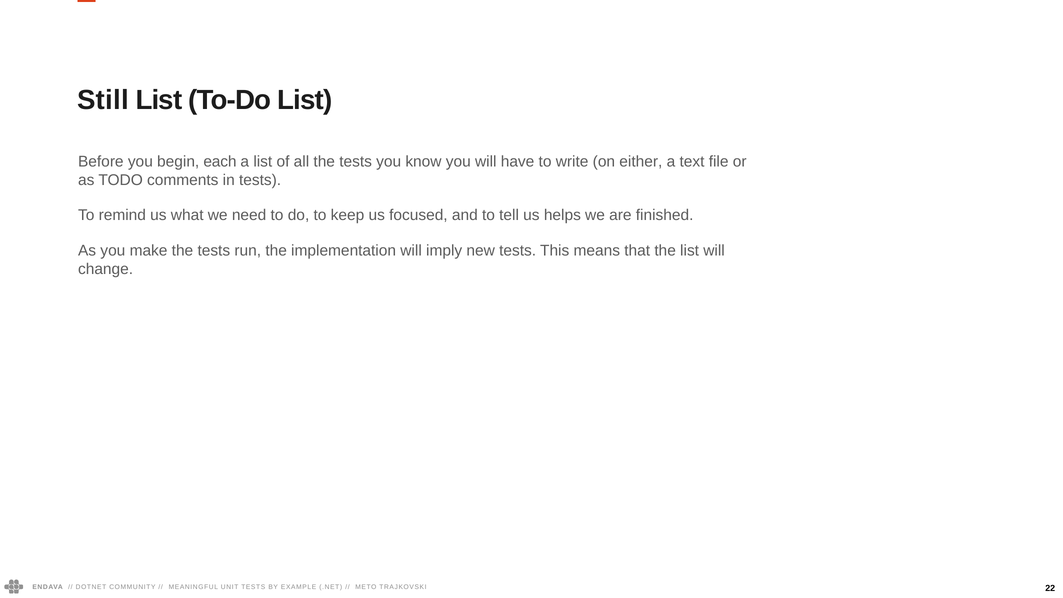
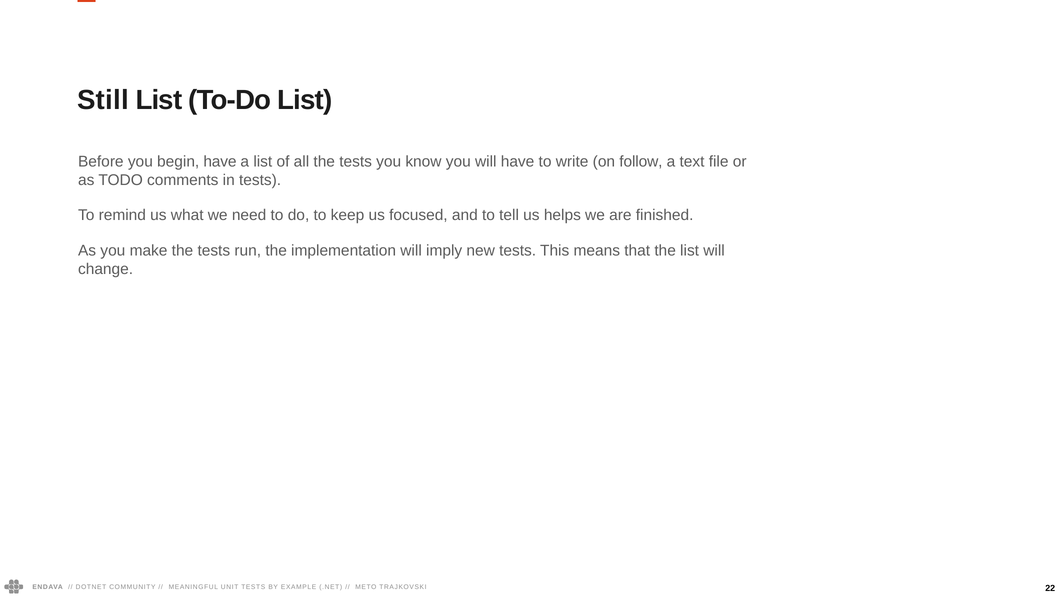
begin each: each -> have (220, 161)
either: either -> follow (641, 161)
